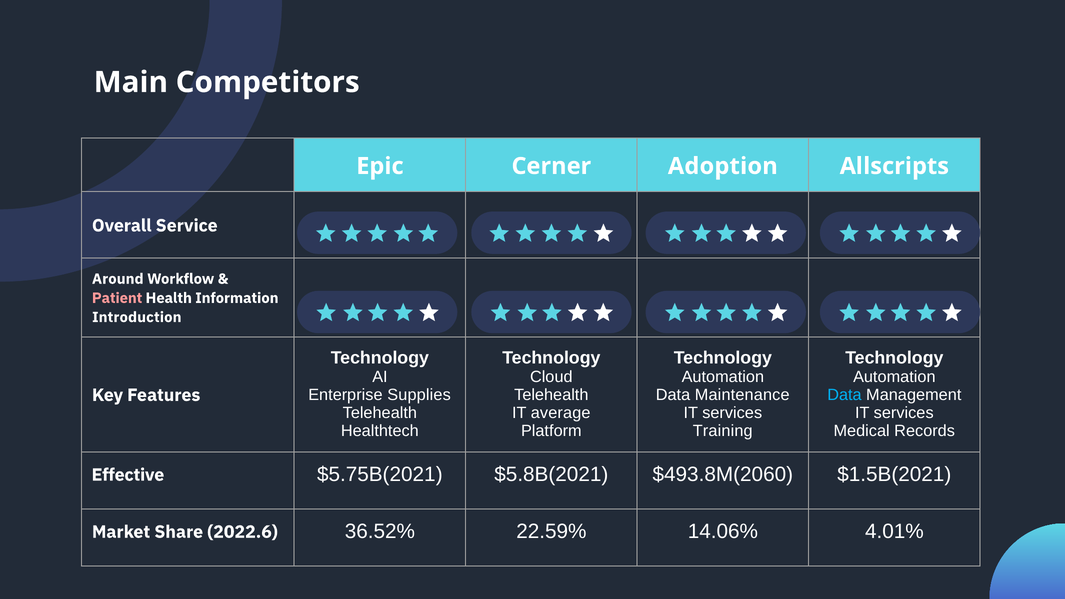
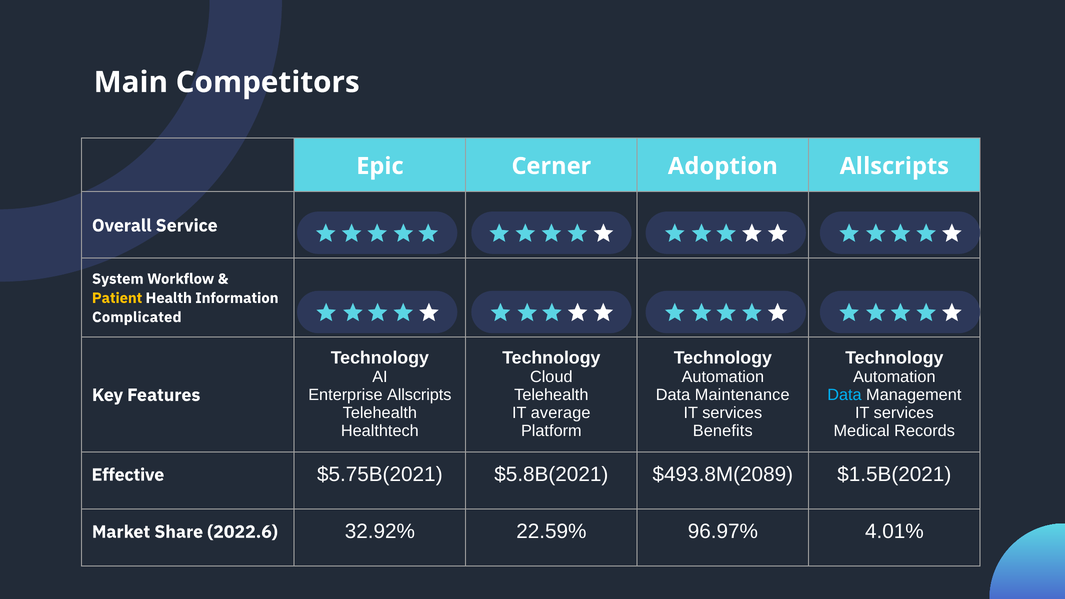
Around: Around -> System (118, 279)
Patient colour: pink -> yellow (117, 298)
Introduction: Introduction -> Complicated (137, 317)
Enterprise Supplies: Supplies -> Allscripts (419, 395)
Training: Training -> Benefits (723, 431)
$493.8M(2060: $493.8M(2060 -> $493.8M(2089 (723, 475)
36.52%: 36.52% -> 32.92% (380, 532)
14.06%: 14.06% -> 96.97% (723, 532)
